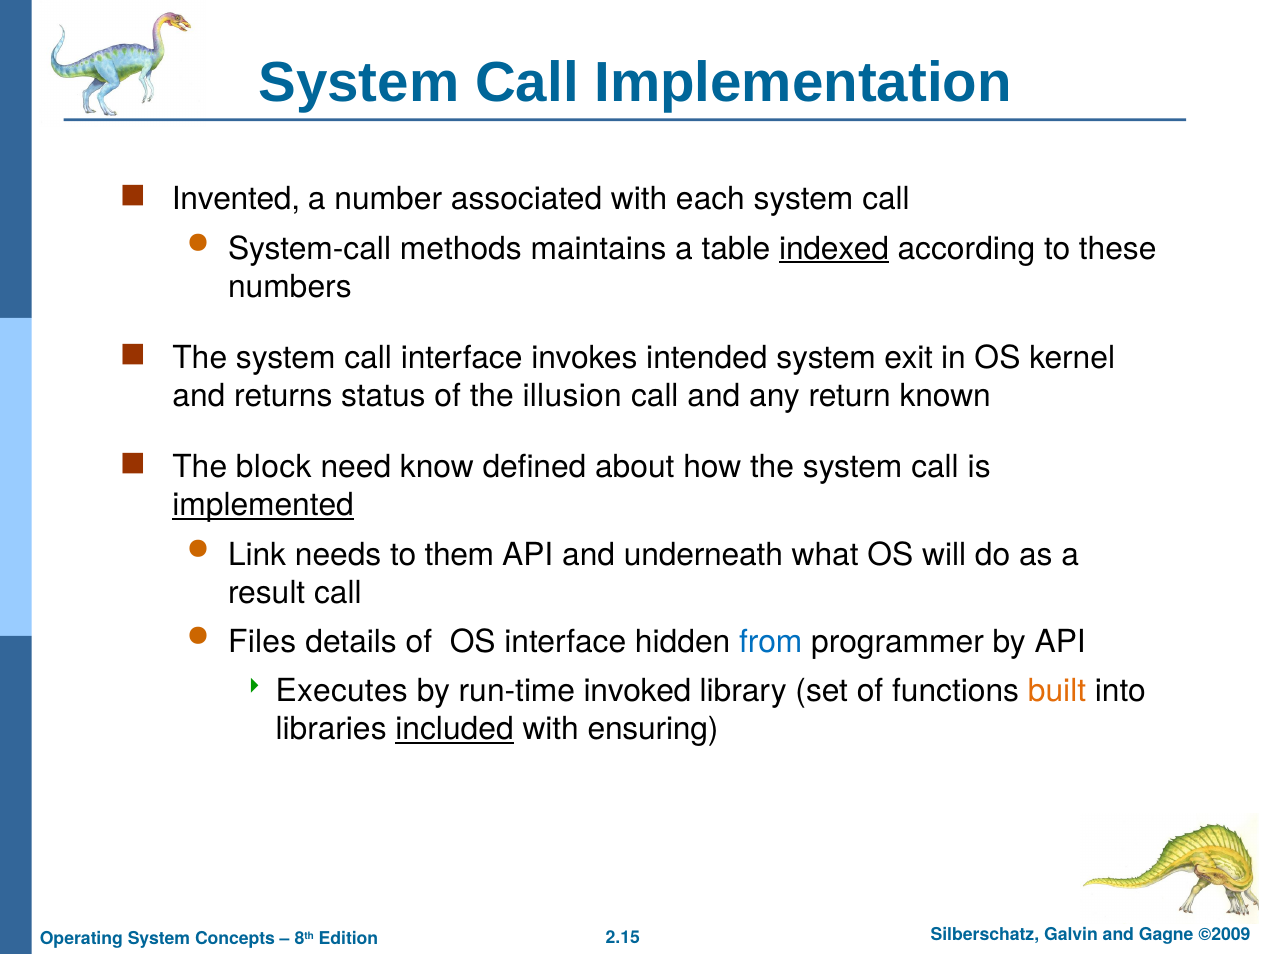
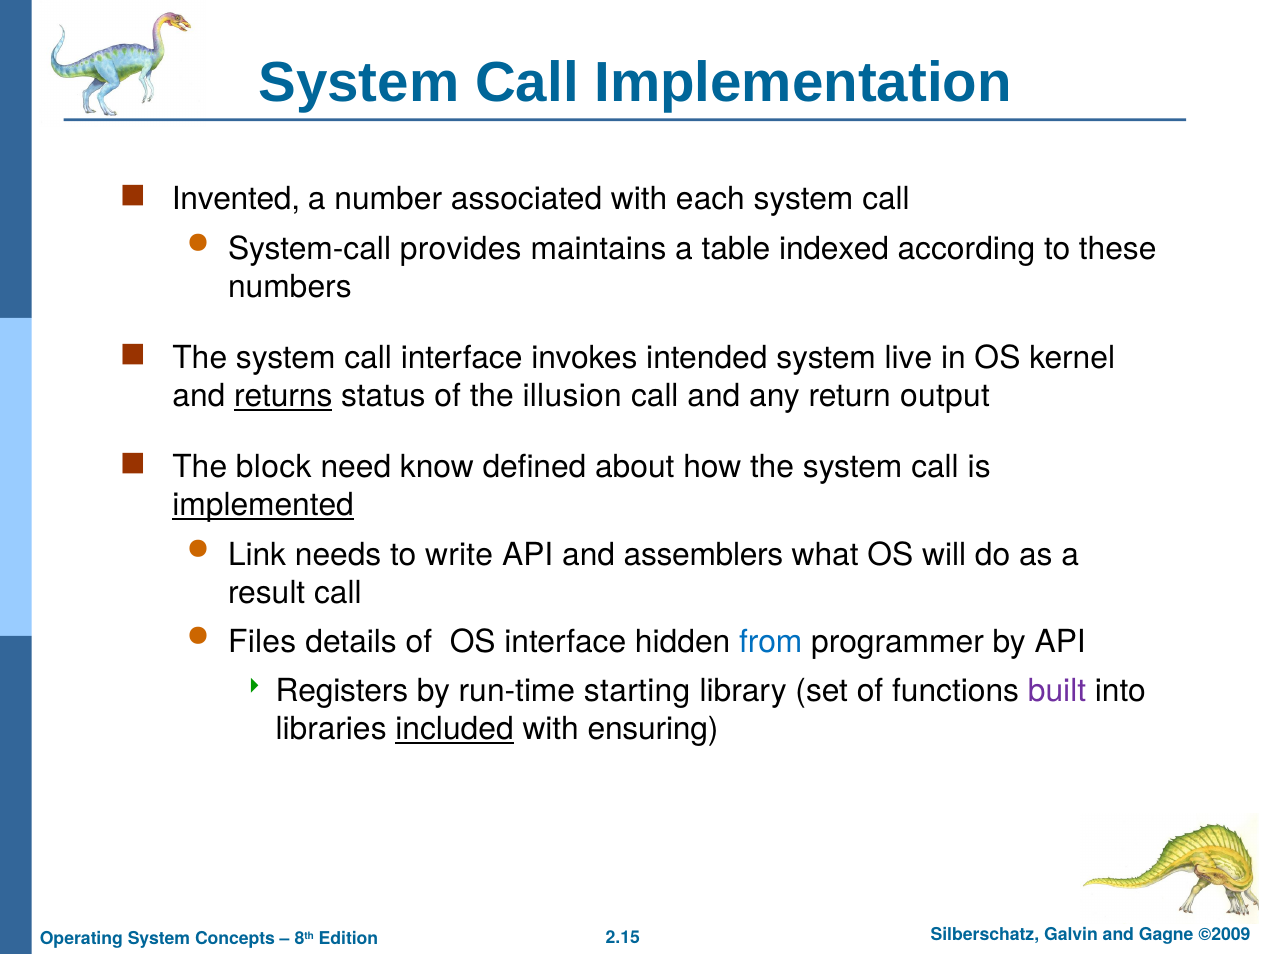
methods: methods -> provides (461, 248)
indexed underline: present -> none (834, 248)
exit: exit -> live (908, 358)
returns underline: none -> present (283, 396)
known: known -> output (945, 396)
them: them -> write (459, 554)
underneath: underneath -> assemblers (703, 554)
Executes: Executes -> Registers (342, 691)
invoked: invoked -> starting (637, 691)
built colour: orange -> purple (1057, 691)
